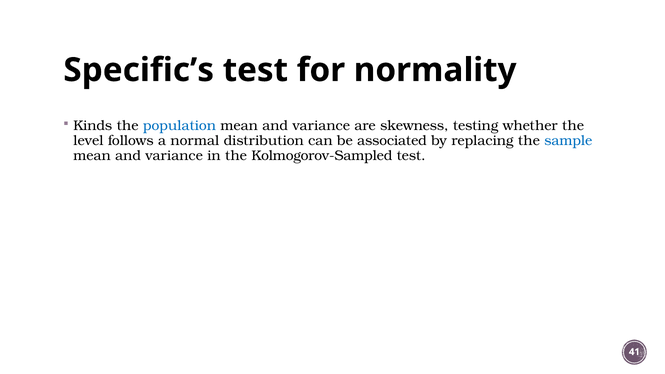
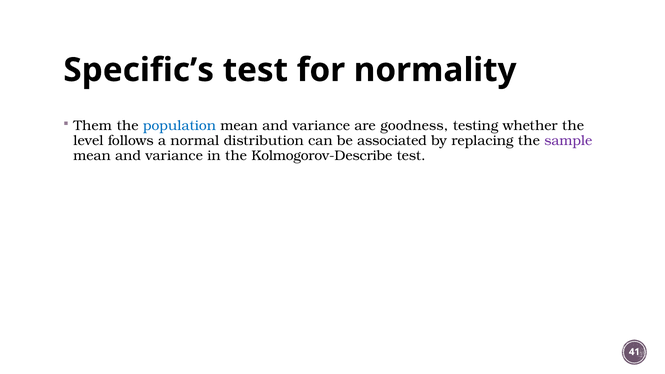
Kinds: Kinds -> Them (93, 126)
skewness: skewness -> goodness (414, 126)
sample colour: blue -> purple (568, 141)
Kolmogorov-Sampled: Kolmogorov-Sampled -> Kolmogorov-Describe (322, 156)
